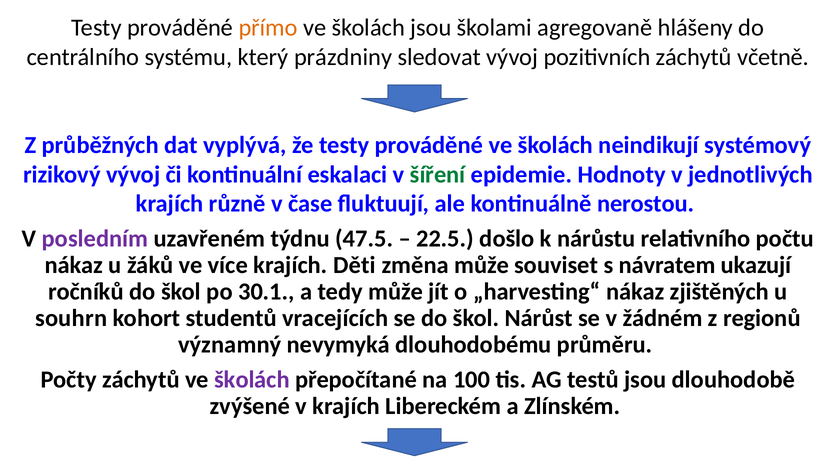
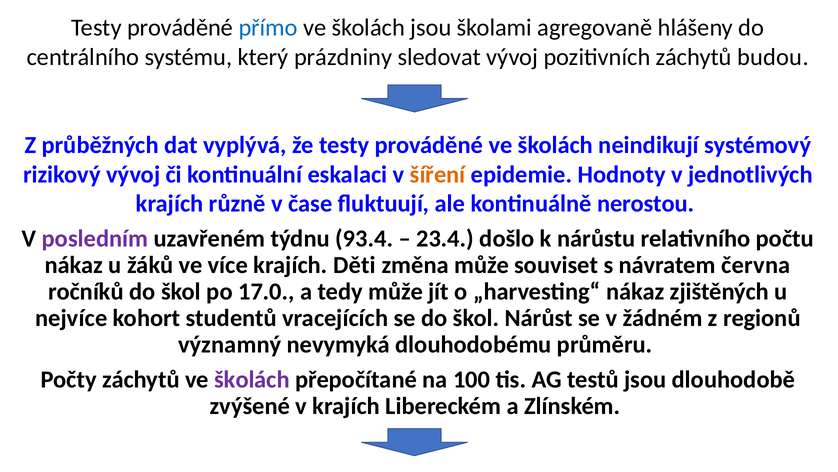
přímo colour: orange -> blue (268, 28)
včetně: včetně -> budou (773, 57)
šíření colour: green -> orange (438, 174)
47.5: 47.5 -> 93.4 (364, 238)
22.5: 22.5 -> 23.4 (445, 238)
ukazují: ukazují -> června (756, 265)
30.1: 30.1 -> 17.0 (266, 291)
souhrn: souhrn -> nejvíce (71, 318)
